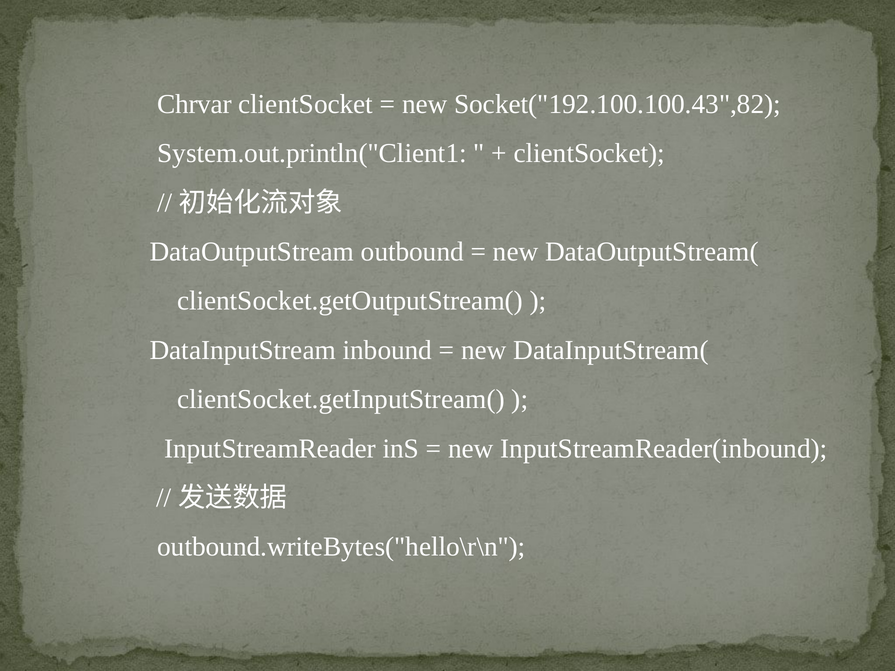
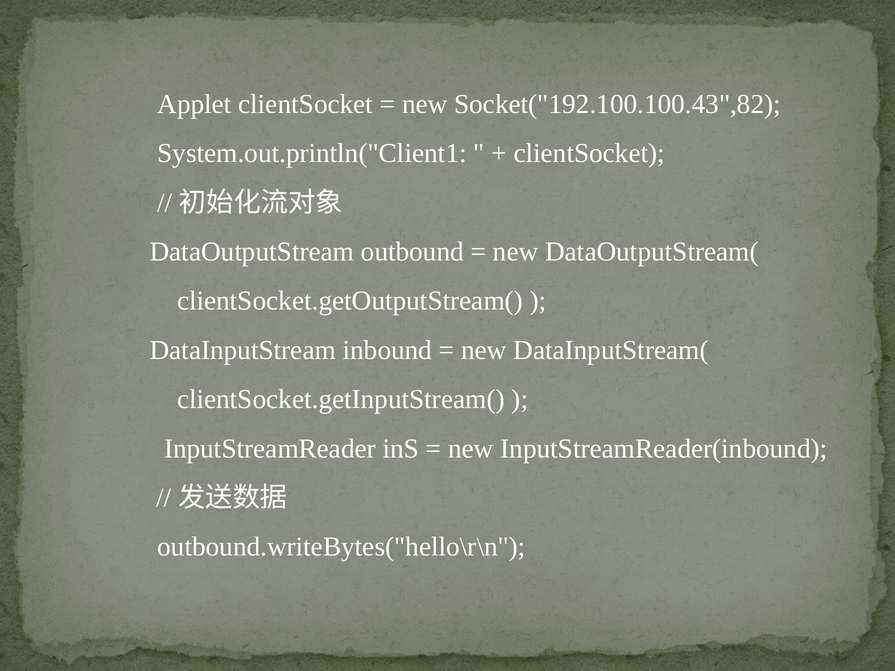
Chrvar: Chrvar -> Applet (194, 104)
